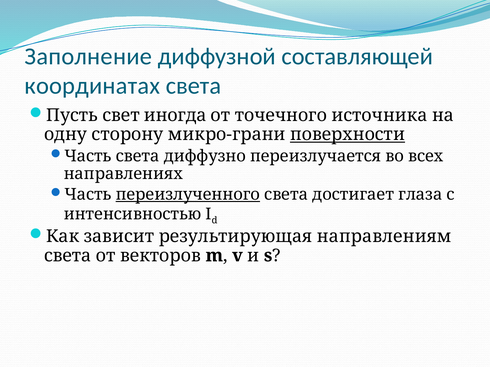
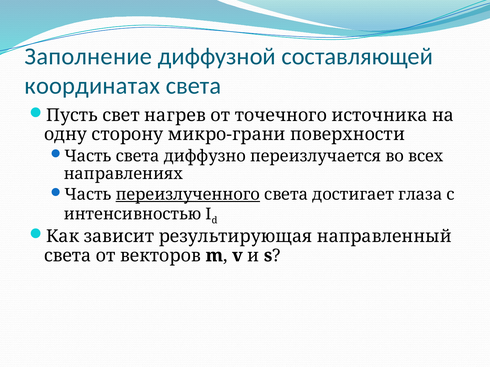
иногда: иногда -> нагрев (175, 116)
поверхности underline: present -> none (348, 135)
направлениям: направлениям -> направленный (384, 237)
